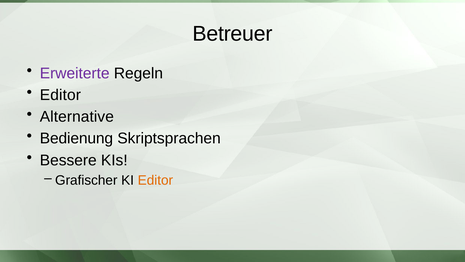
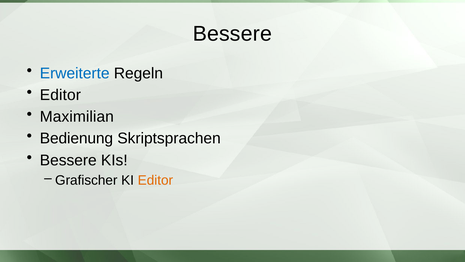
Betreuer: Betreuer -> Bessere (232, 34)
Erweiterte colour: purple -> blue (75, 73)
Alternative: Alternative -> Maximilian (77, 117)
